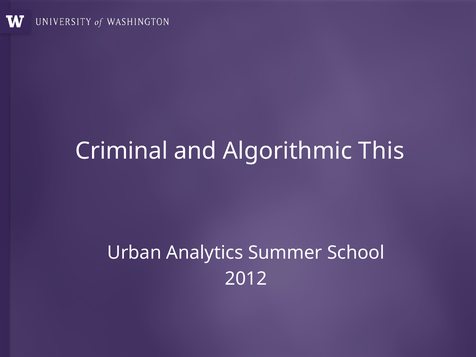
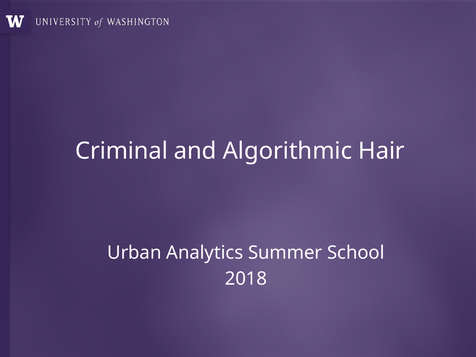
This: This -> Hair (382, 151)
2012: 2012 -> 2018 (246, 279)
